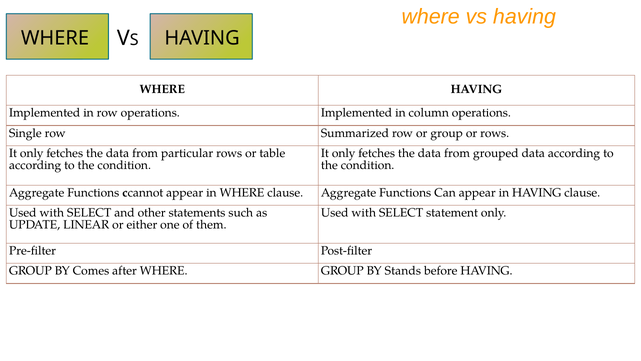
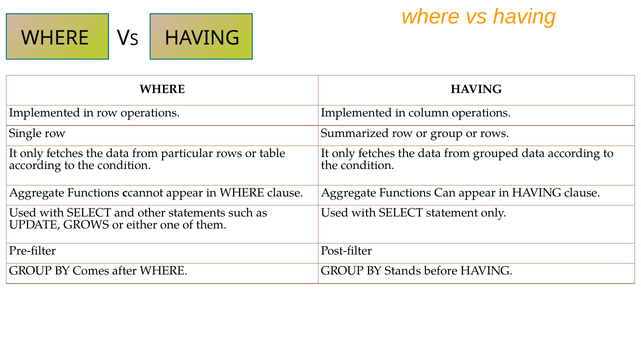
LINEAR: LINEAR -> GROWS (86, 225)
